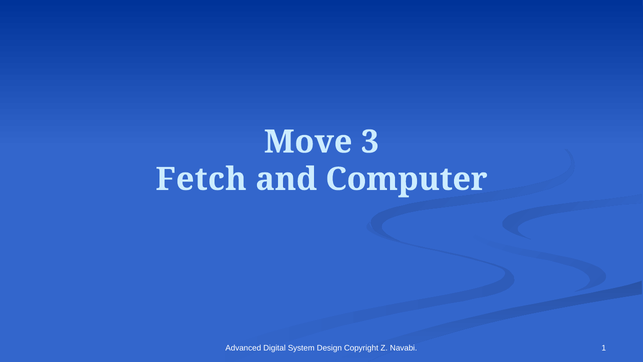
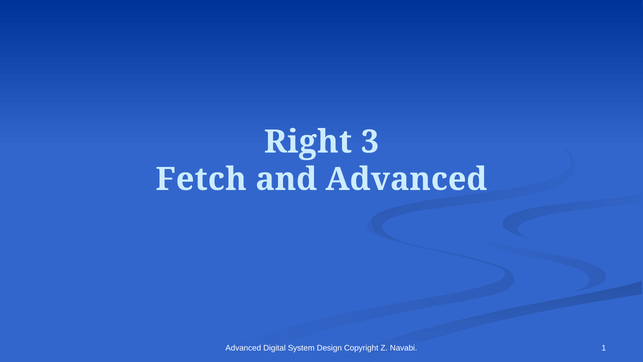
Move: Move -> Right (308, 142)
and Computer: Computer -> Advanced (406, 179)
